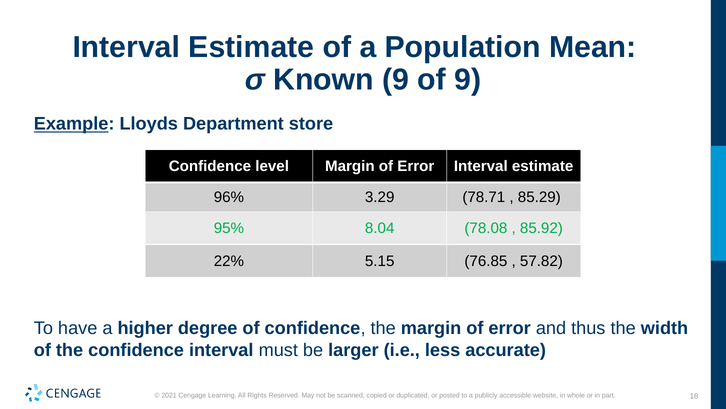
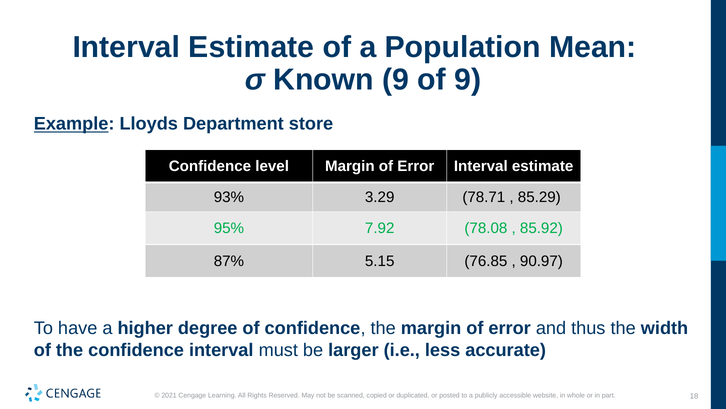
96%: 96% -> 93% (229, 197)
8.04: 8.04 -> 7.92 (380, 228)
22%: 22% -> 87% (229, 261)
57.82: 57.82 -> 90.97 (541, 261)
